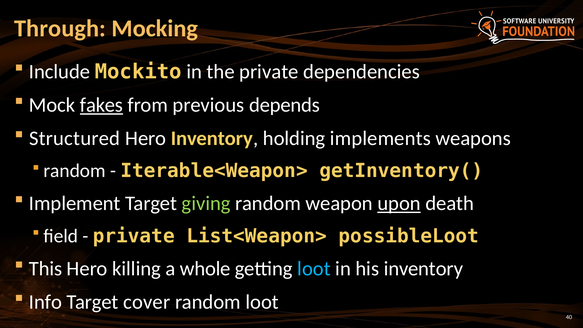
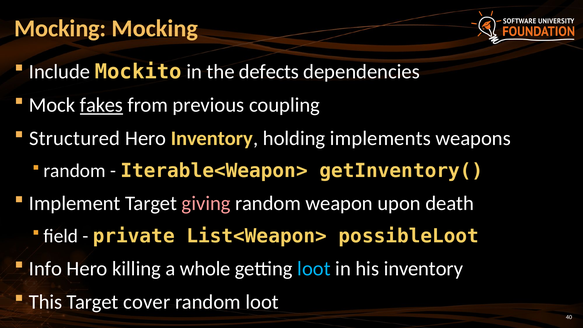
Through: Through -> Mocking (60, 28)
the private: private -> defects (269, 72)
depends: depends -> coupling (284, 105)
giving colour: light green -> pink (206, 204)
upon underline: present -> none (399, 204)
This: This -> Info (45, 269)
Info: Info -> This (46, 302)
